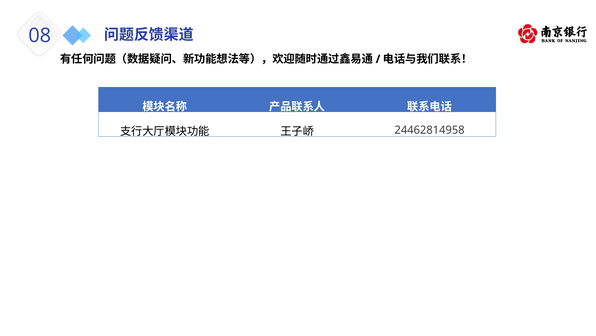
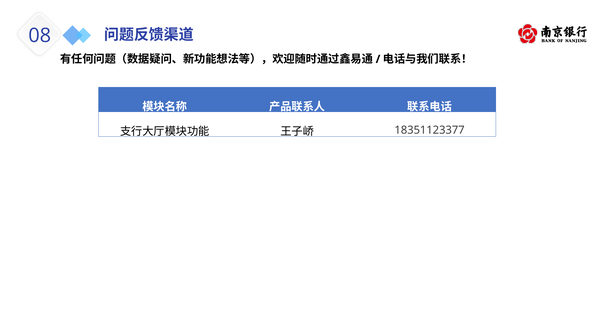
24462814958: 24462814958 -> 18351123377 (430, 130)
